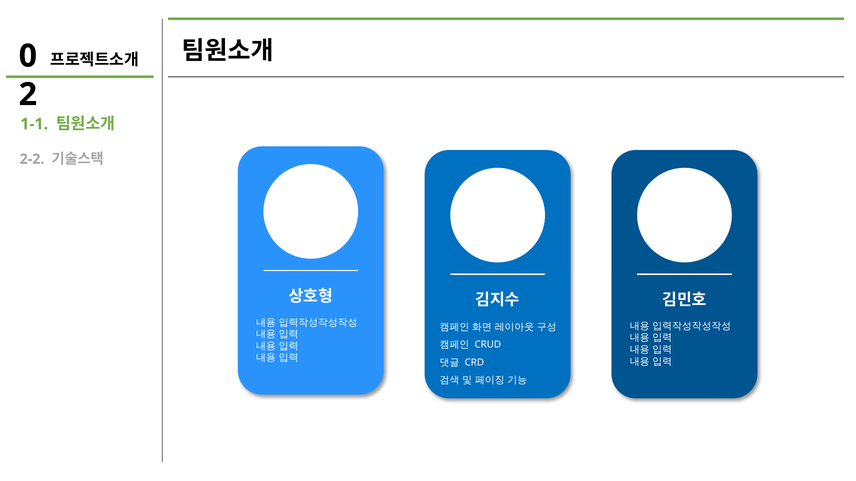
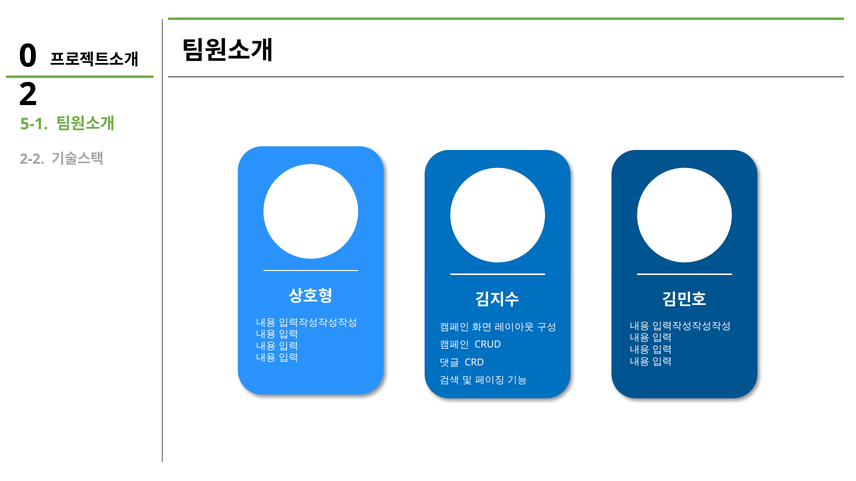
1-1: 1-1 -> 5-1 (34, 124)
